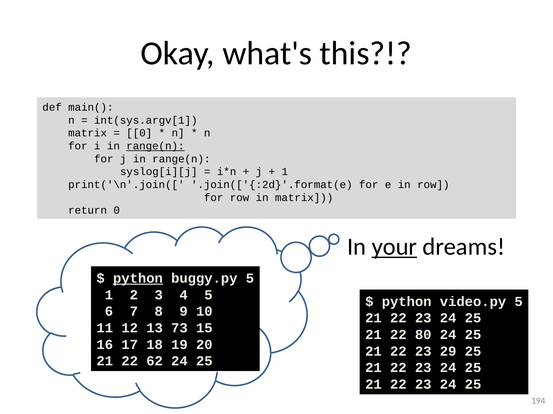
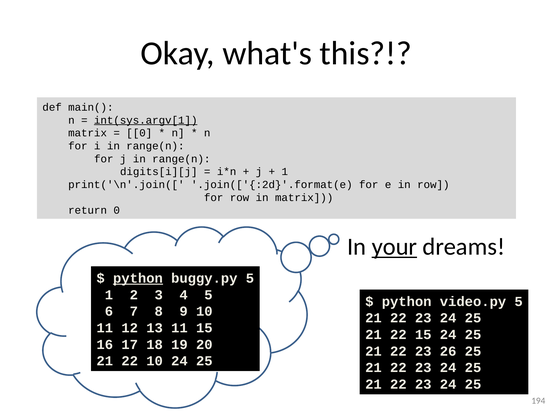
int(sys.argv[1 underline: none -> present (146, 120)
range(n underline: present -> none (155, 146)
syslog[i][j: syslog[i][j -> digits[i][j (159, 172)
13 73: 73 -> 11 (179, 329)
22 80: 80 -> 15 (423, 335)
29: 29 -> 26 (448, 352)
22 62: 62 -> 10 (155, 362)
